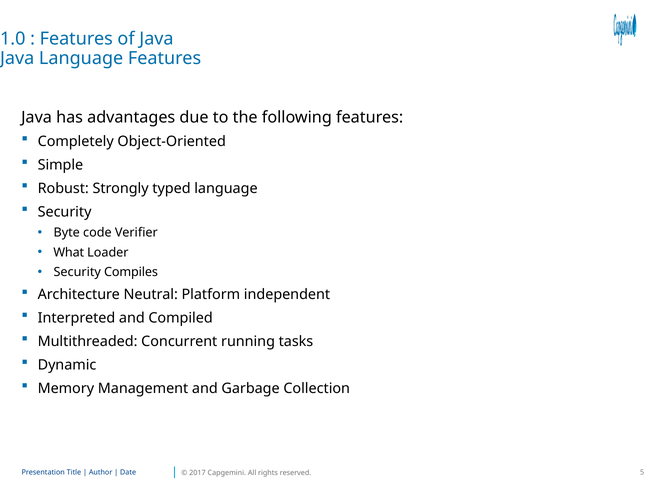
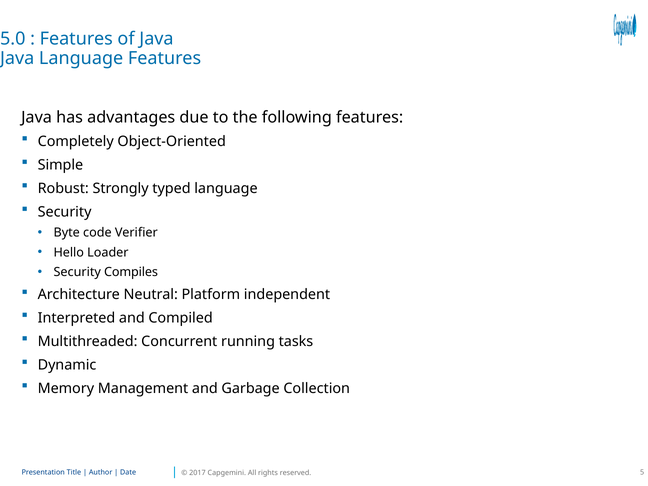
1.0: 1.0 -> 5.0 (13, 39)
What: What -> Hello (69, 252)
